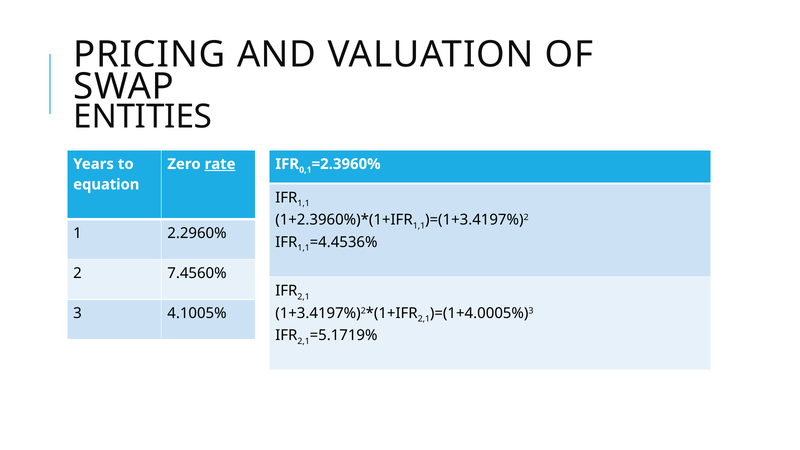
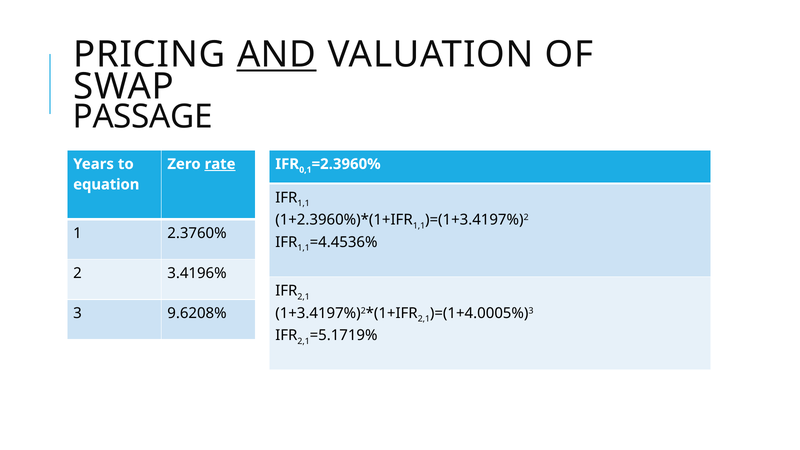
AND underline: none -> present (276, 55)
ENTITIES: ENTITIES -> PASSAGE (143, 117)
2.2960%: 2.2960% -> 2.3760% (197, 233)
7.4560%: 7.4560% -> 3.4196% (197, 273)
4.1005%: 4.1005% -> 9.6208% (197, 313)
